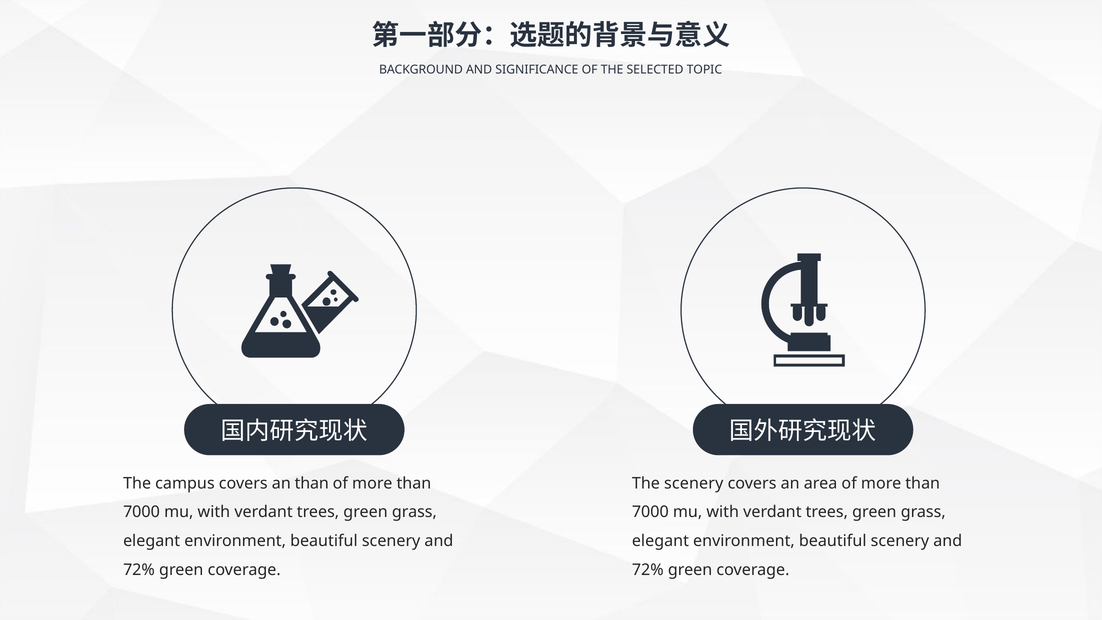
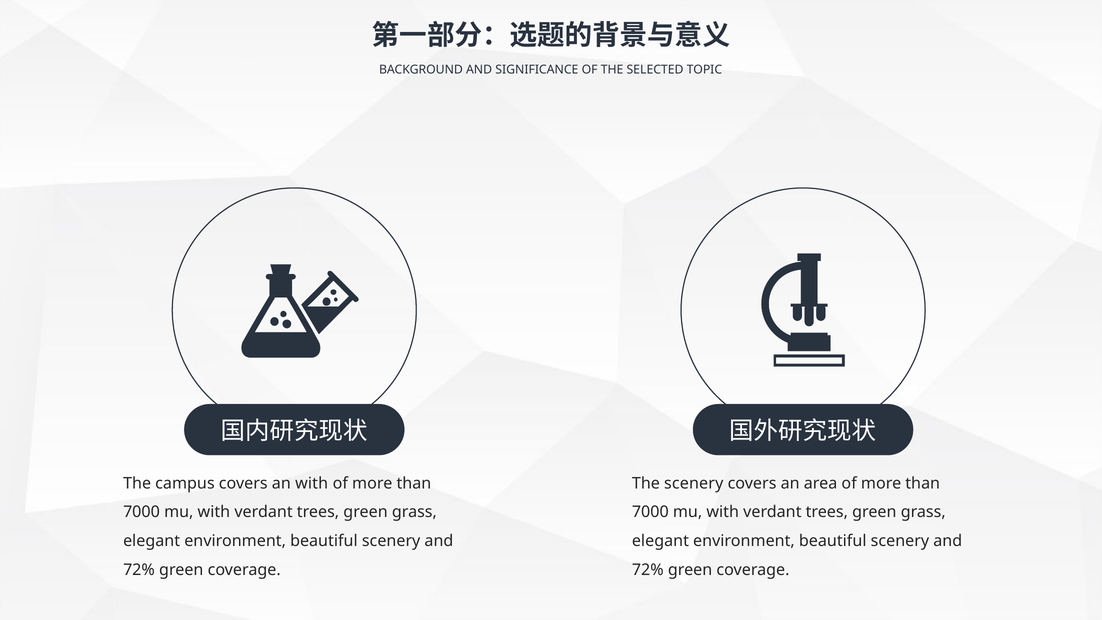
an than: than -> with (312, 483)
